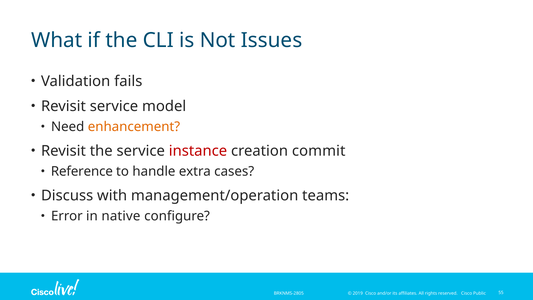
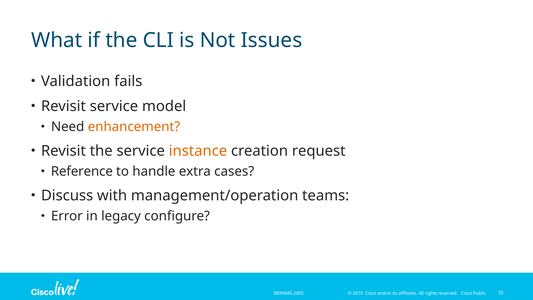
instance colour: red -> orange (198, 151)
commit: commit -> request (319, 151)
native: native -> legacy (121, 216)
